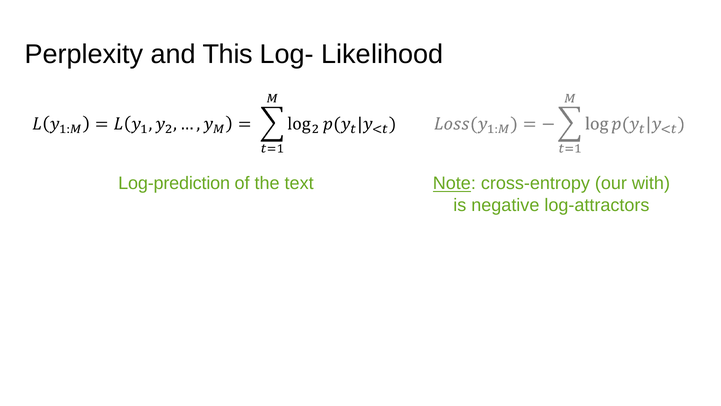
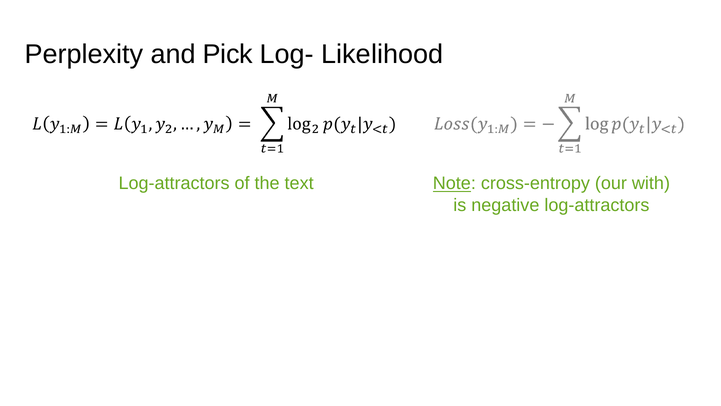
This: This -> Pick (228, 54)
Log-prediction: Log-prediction -> Log-attractors (174, 183)
